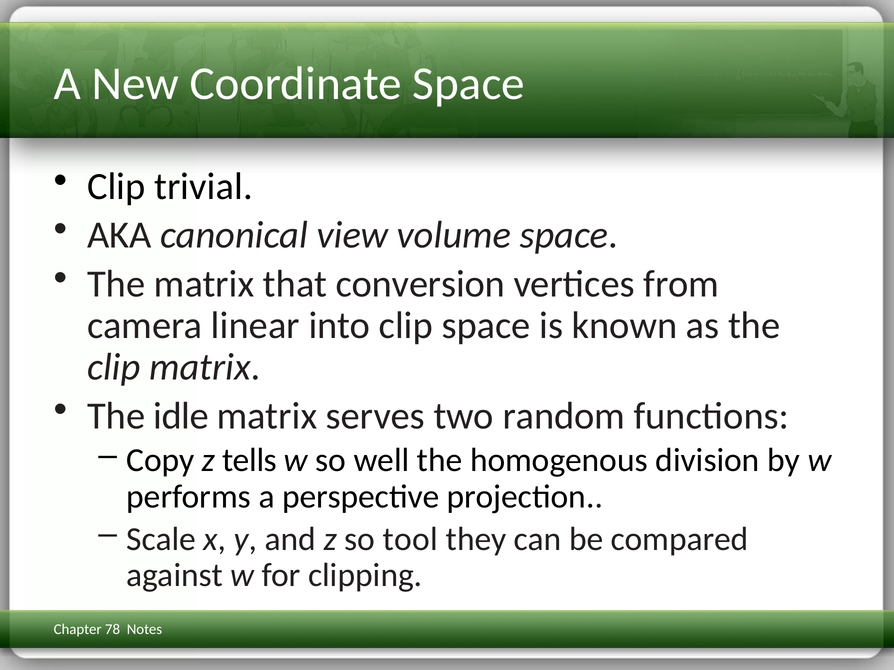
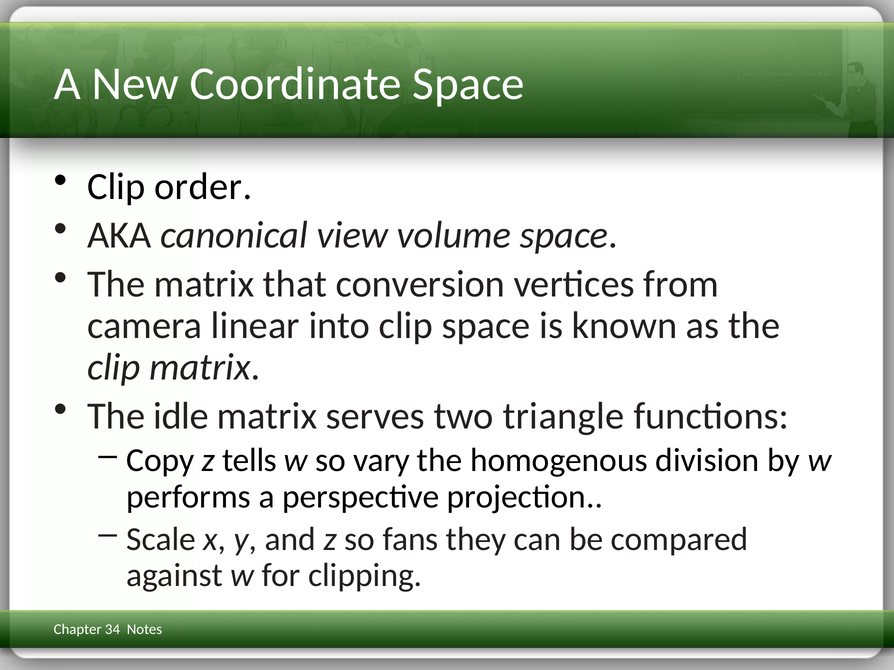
trivial: trivial -> order (203, 187)
random: random -> triangle (564, 416)
well: well -> vary (382, 461)
tool: tool -> fans (411, 539)
78: 78 -> 34 (113, 630)
